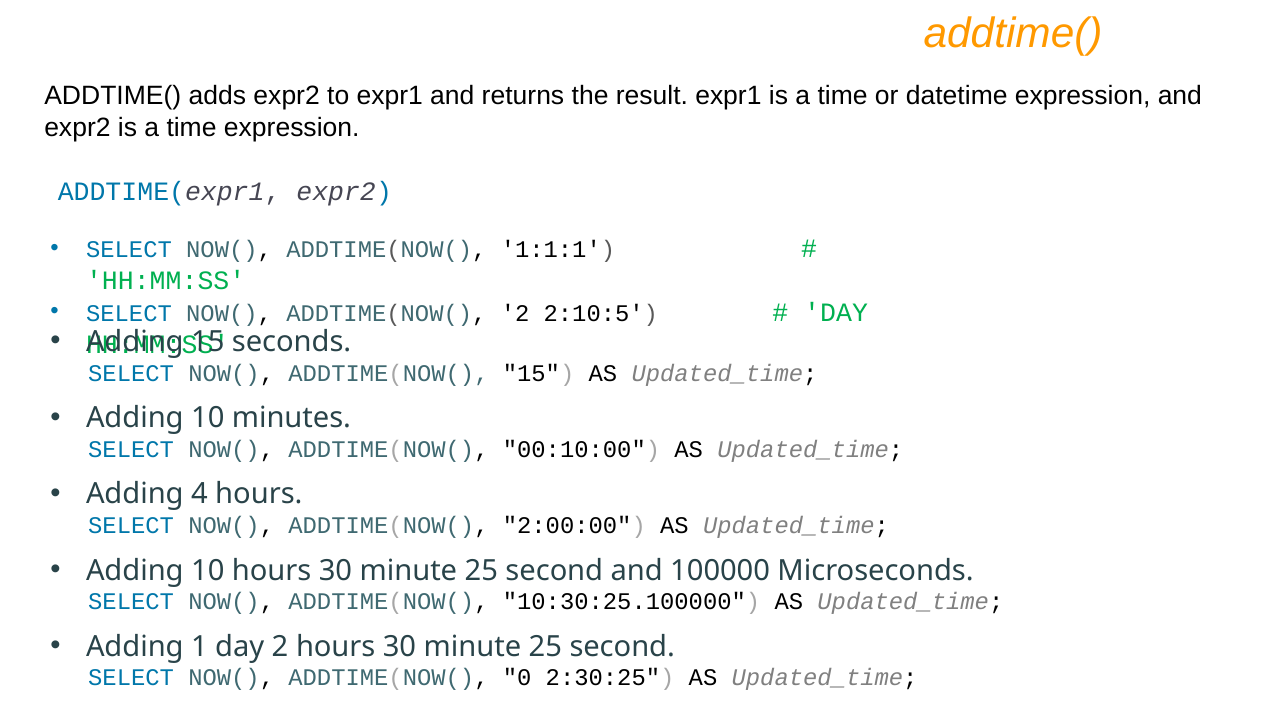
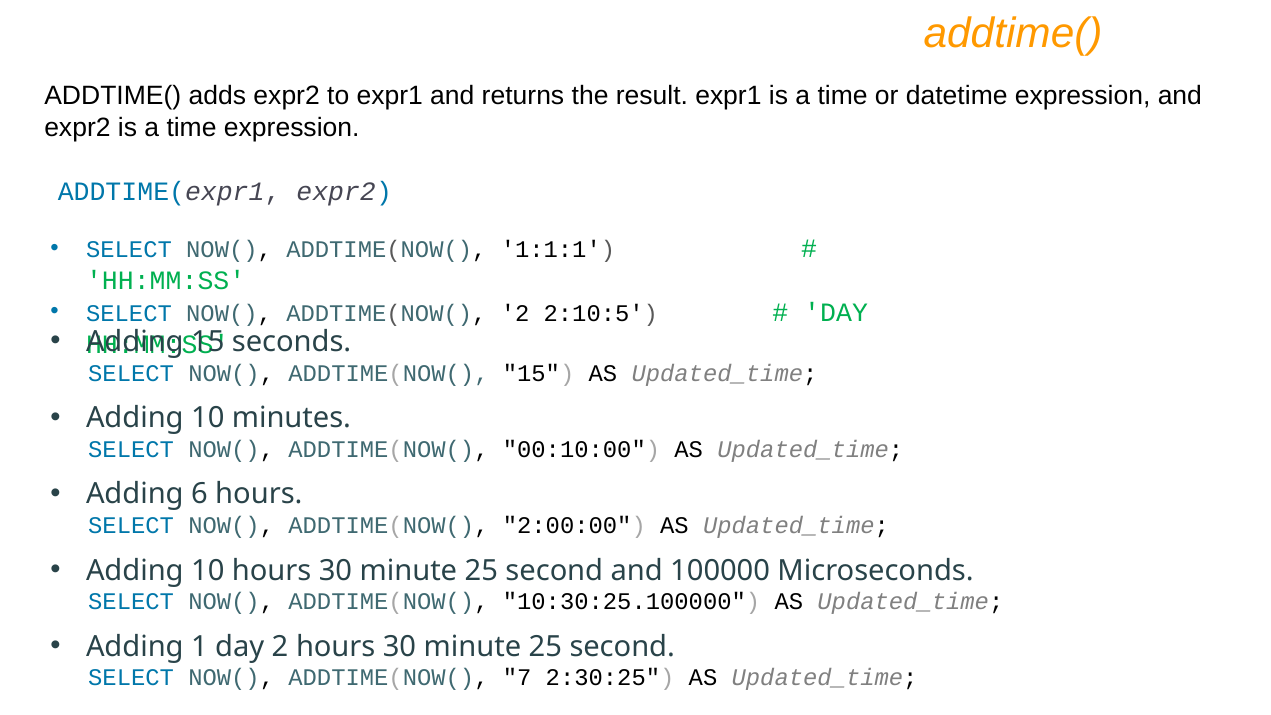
4: 4 -> 6 (199, 494)
0: 0 -> 7 (517, 678)
